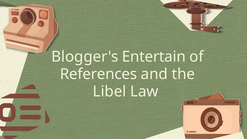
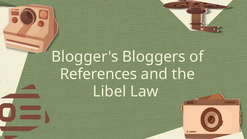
Entertain: Entertain -> Bloggers (154, 57)
